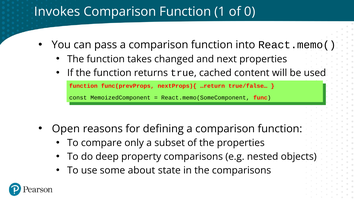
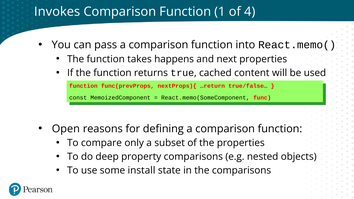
0: 0 -> 4 (250, 12)
changed: changed -> happens (174, 59)
about: about -> install (142, 171)
